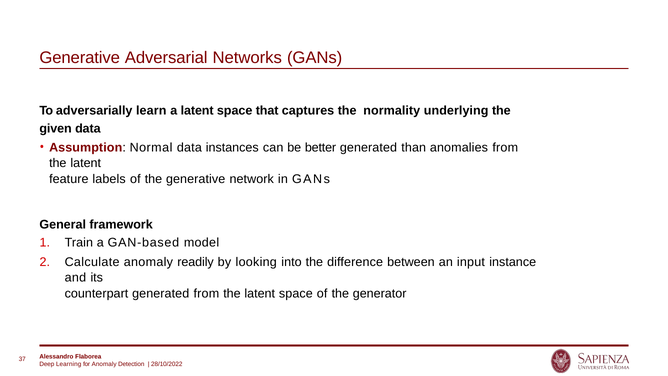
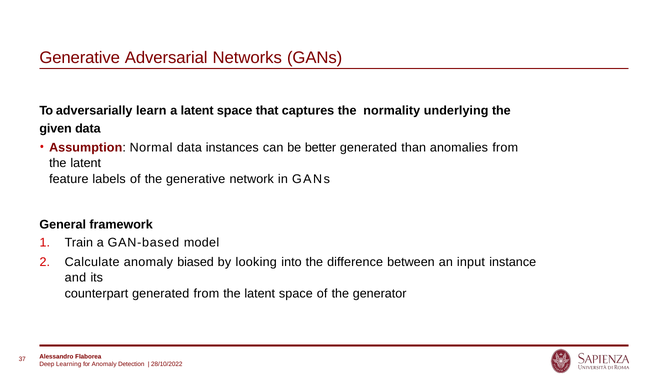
readily: readily -> biased (196, 262)
